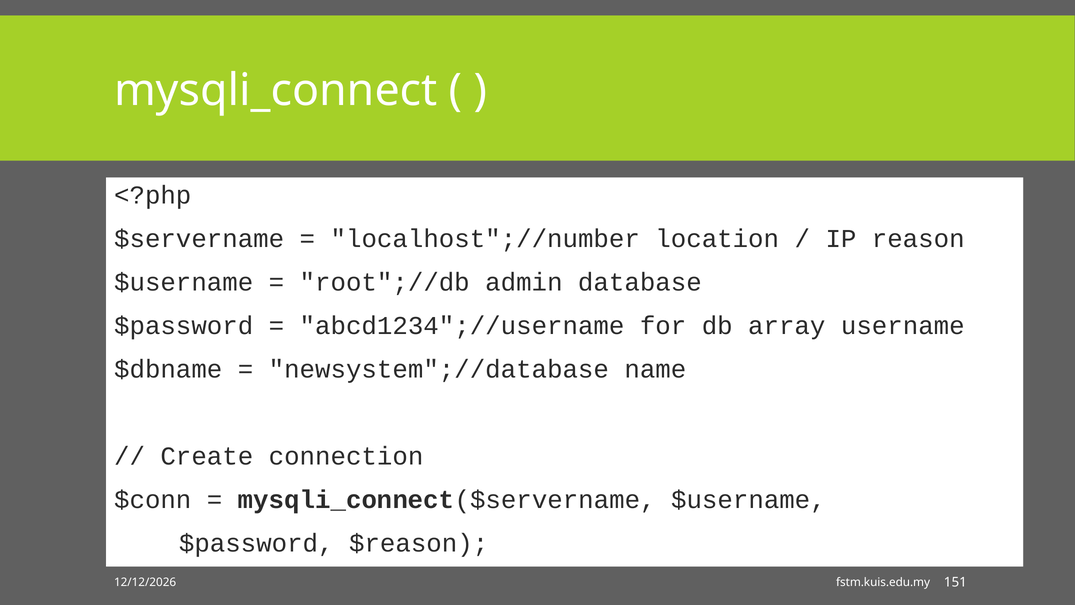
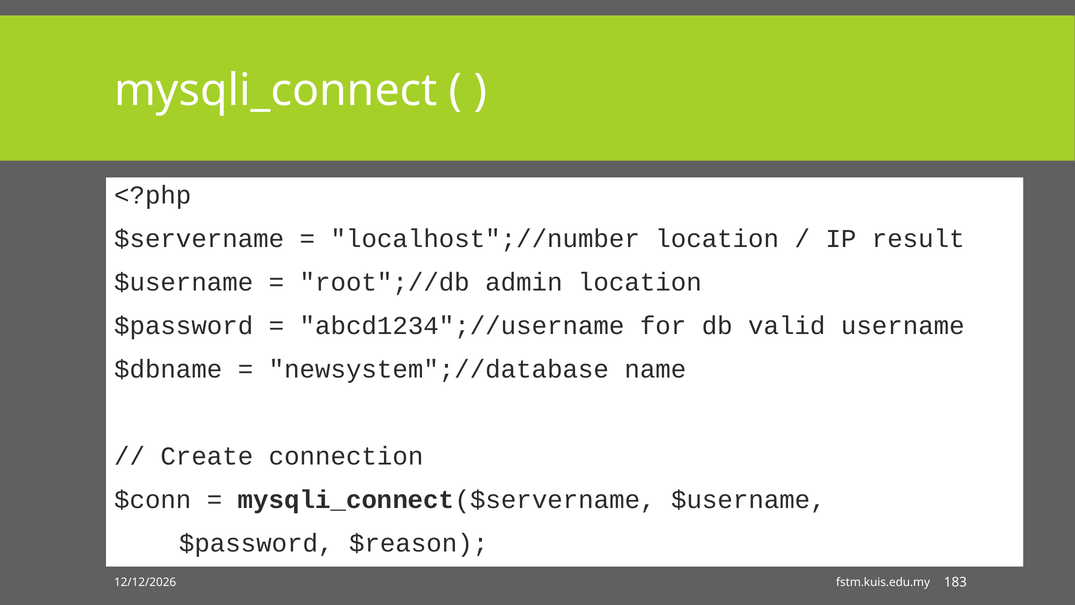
reason: reason -> result (918, 239)
admin database: database -> location (640, 282)
array: array -> valid (787, 326)
151: 151 -> 183 (955, 582)
